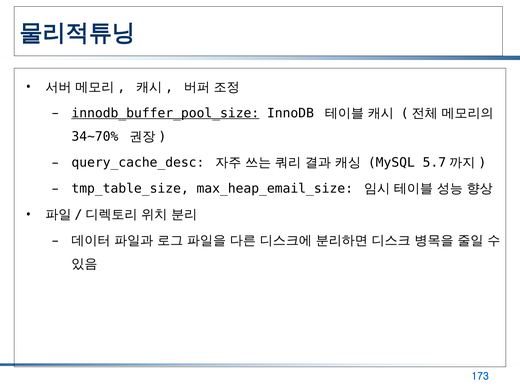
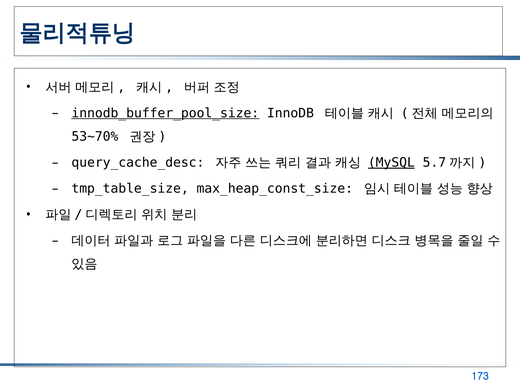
34~70%: 34~70% -> 53~70% (95, 137)
MySQL underline: none -> present (391, 163)
max_heap_email_size: max_heap_email_size -> max_heap_const_size (275, 189)
